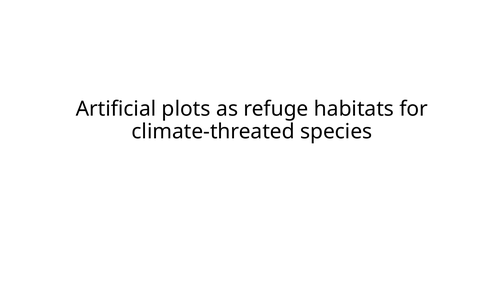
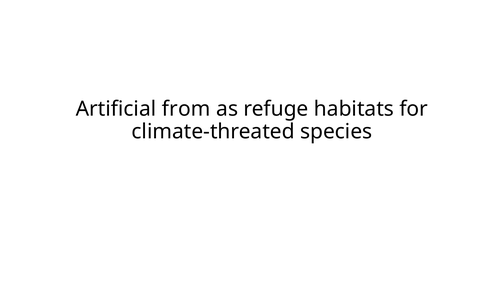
plots: plots -> from (186, 109)
